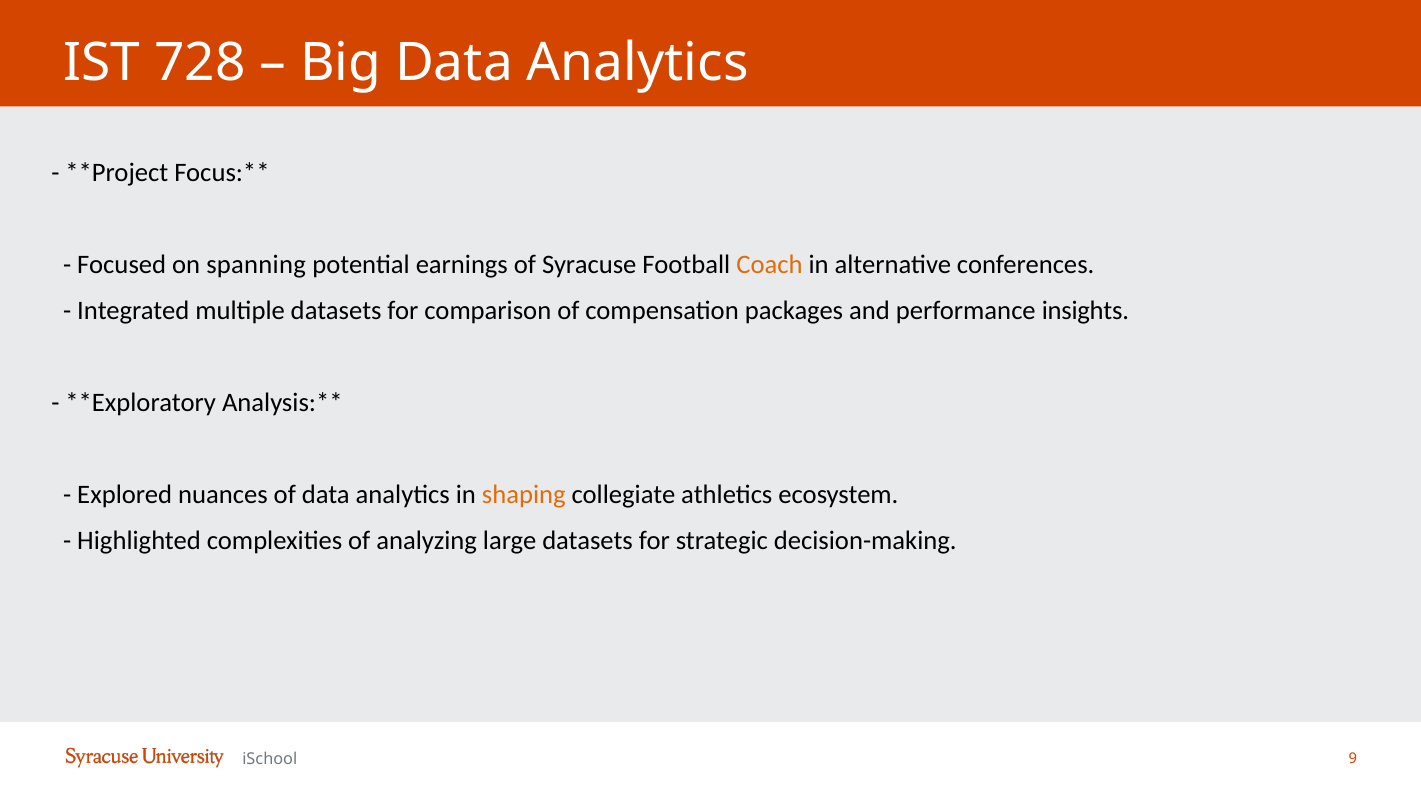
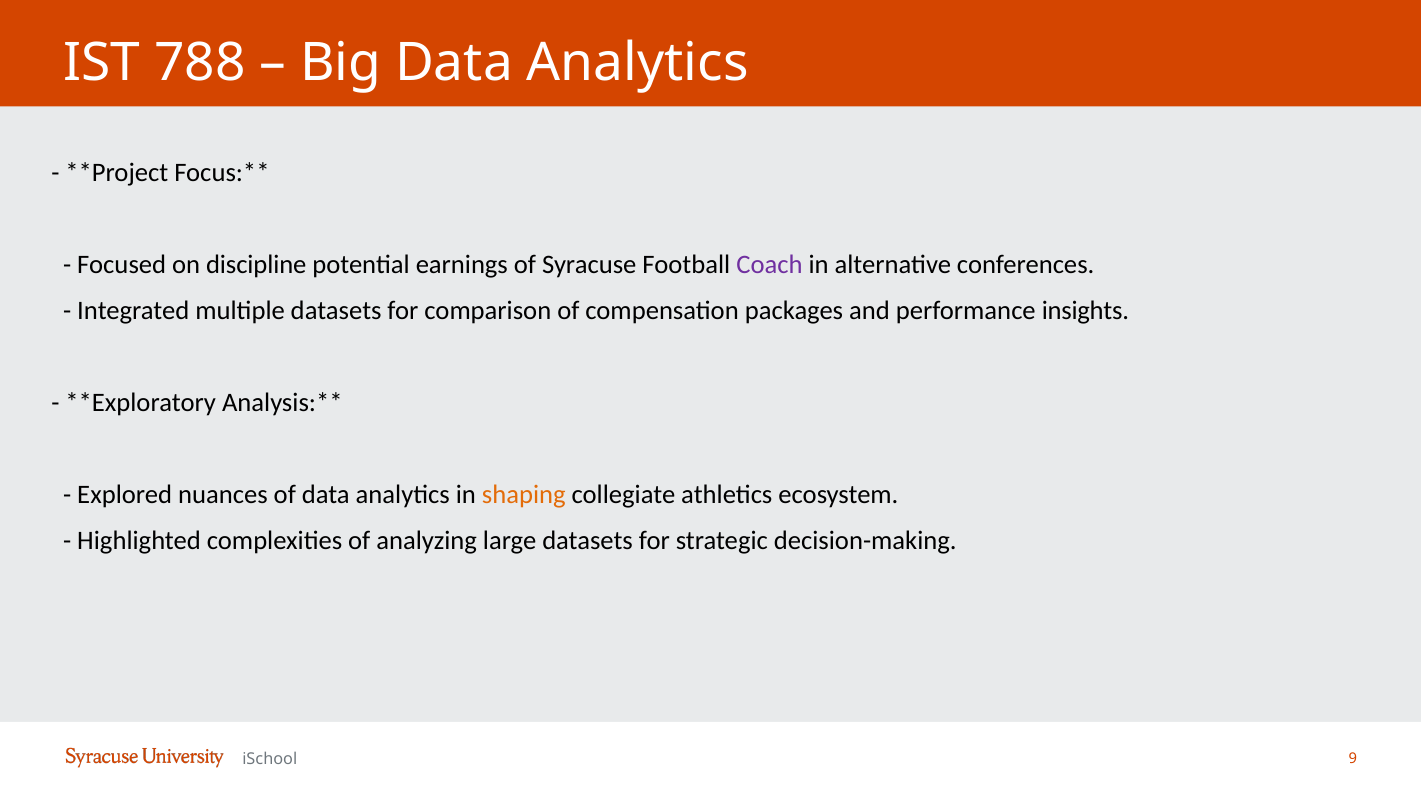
728: 728 -> 788 (200, 63)
spanning: spanning -> discipline (256, 265)
Coach colour: orange -> purple (769, 265)
